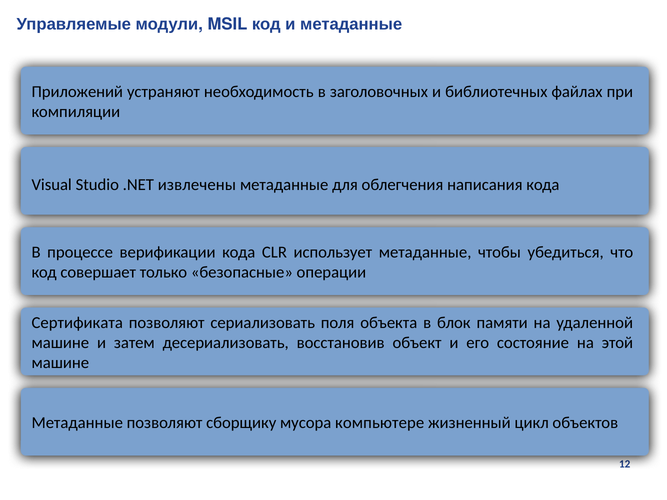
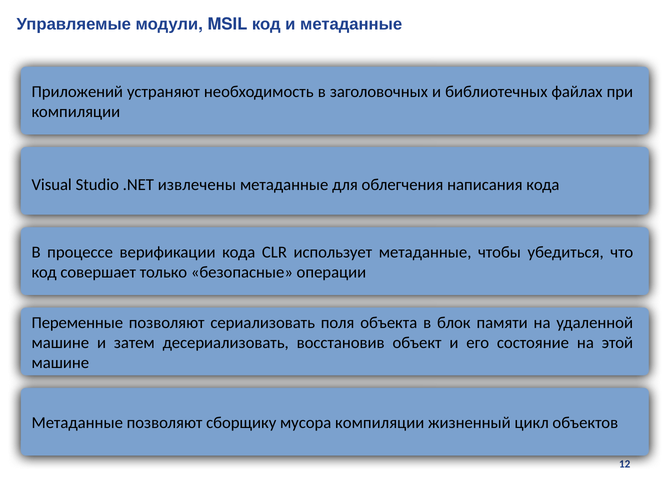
Сертификата: Сертификата -> Переменные (77, 323)
мусора компьютере: компьютере -> компиляции (380, 423)
